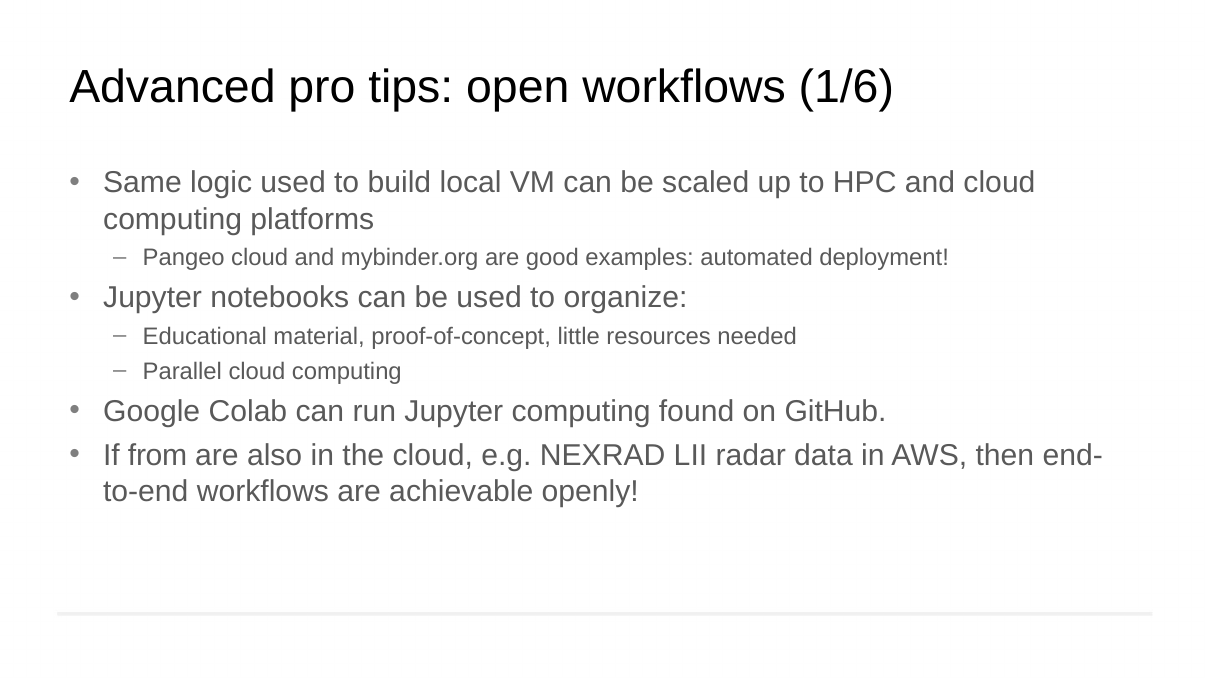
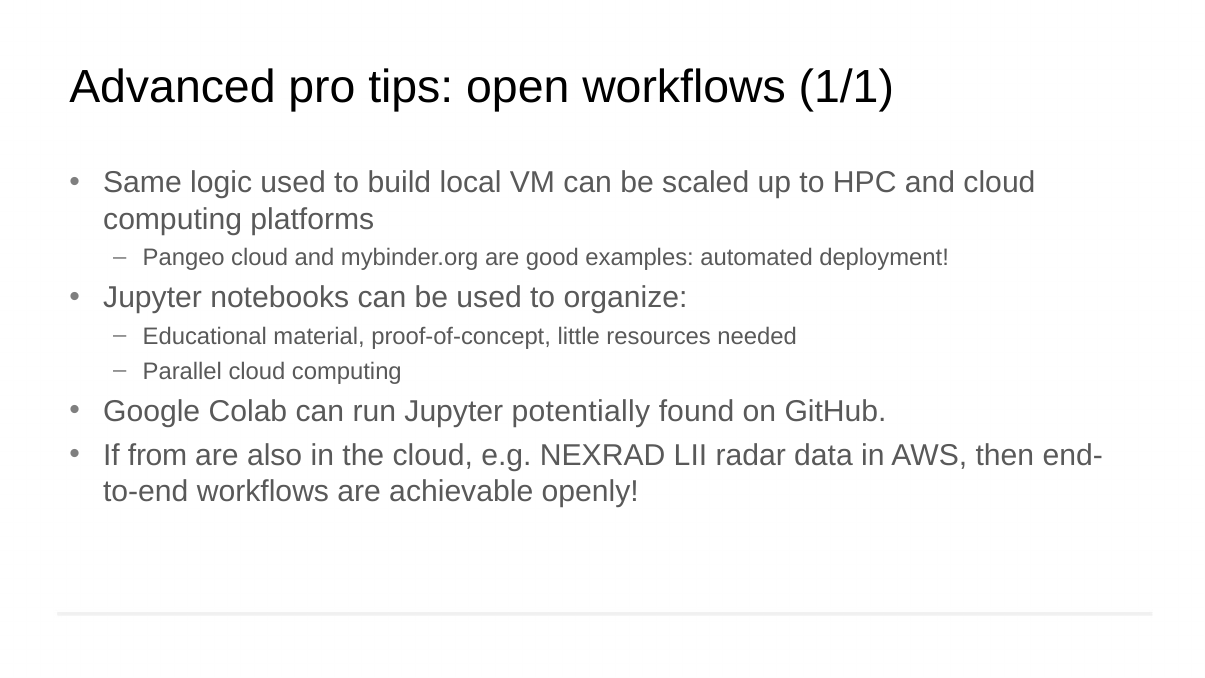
1/6: 1/6 -> 1/1 (846, 87)
Jupyter computing: computing -> potentially (581, 411)
